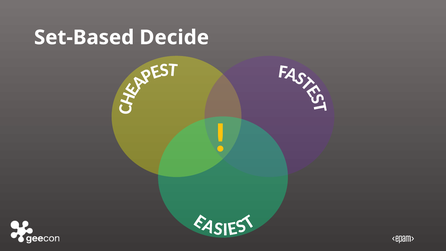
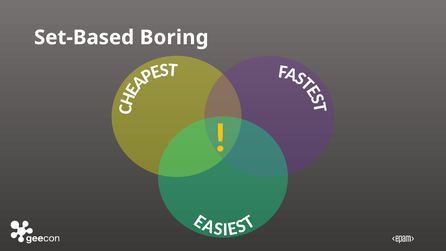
Decide: Decide -> Boring (174, 37)
